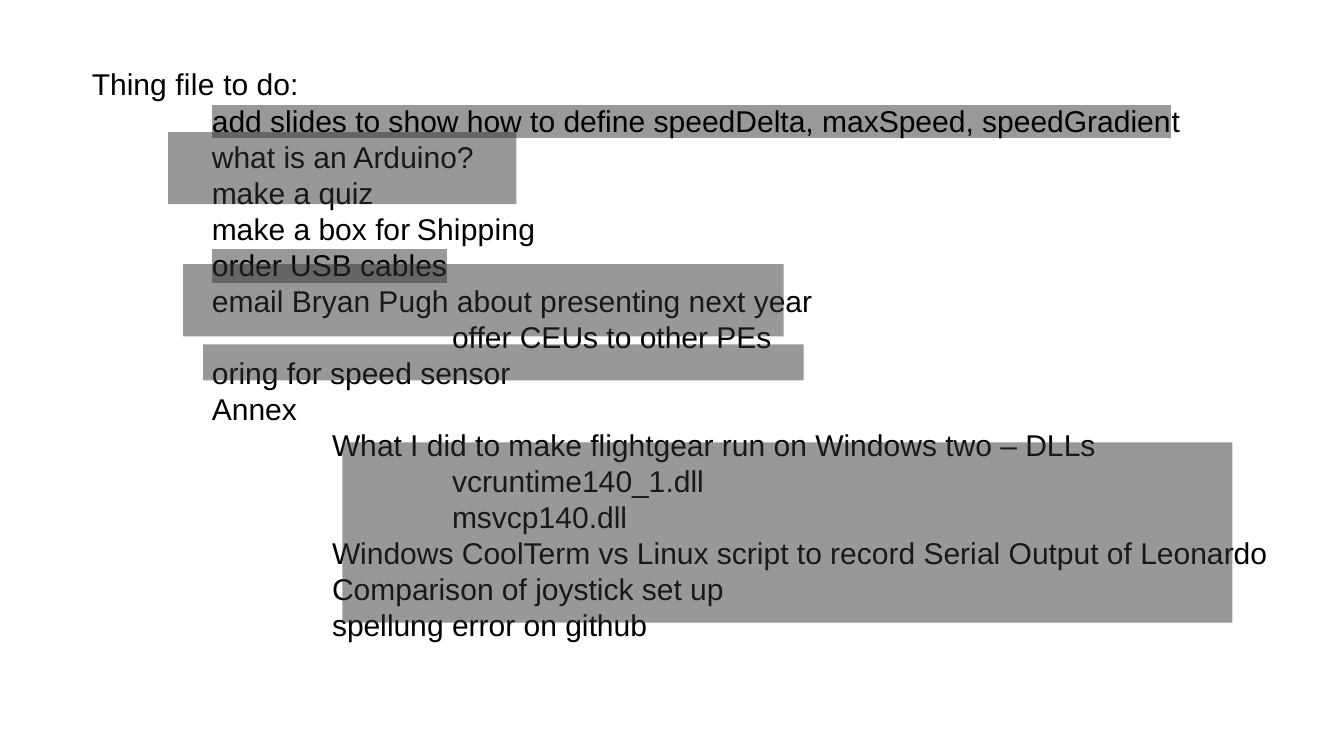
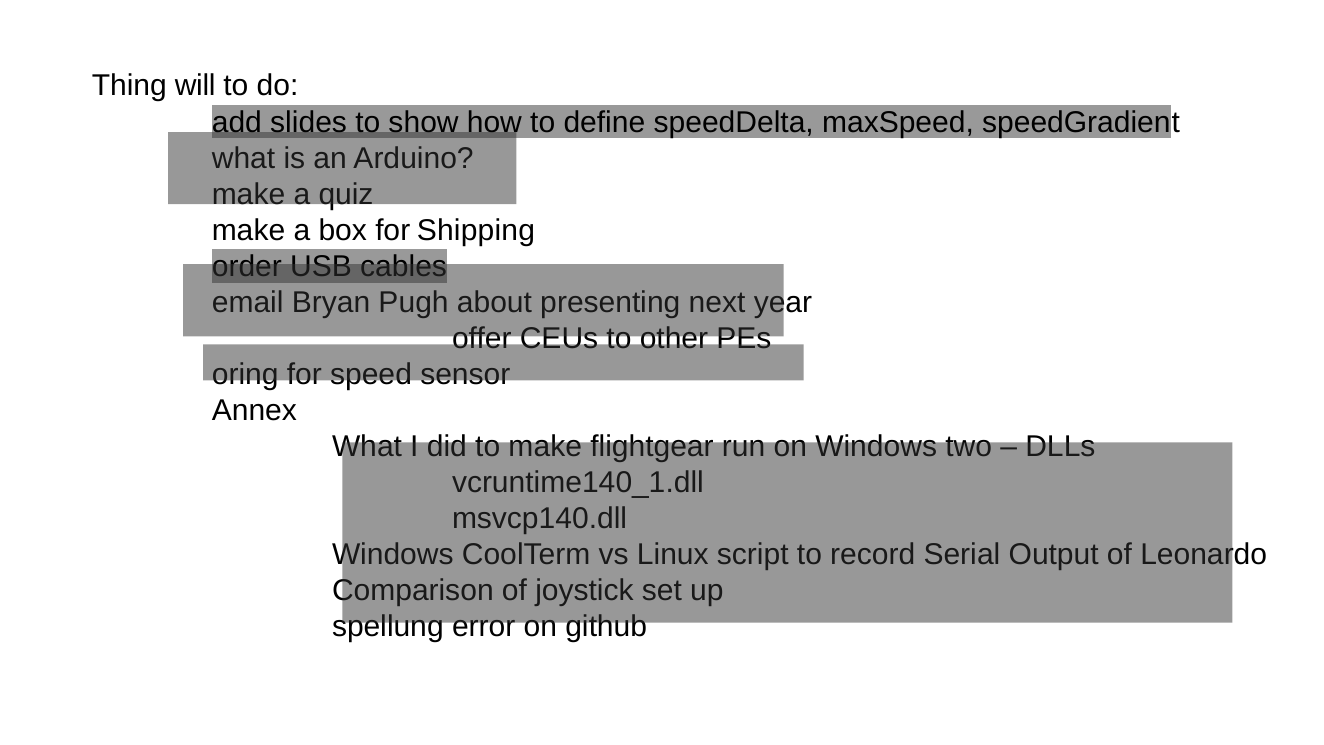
file: file -> will (195, 86)
